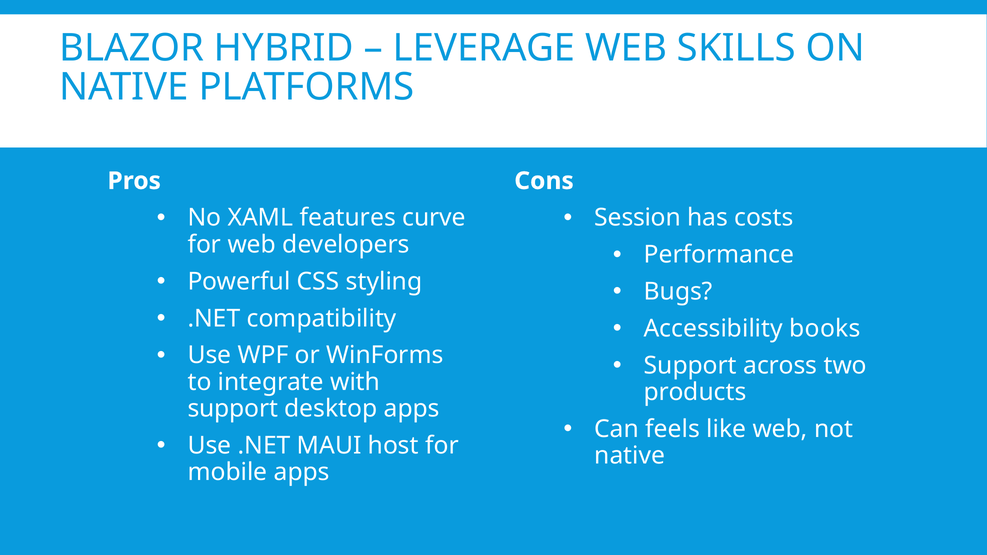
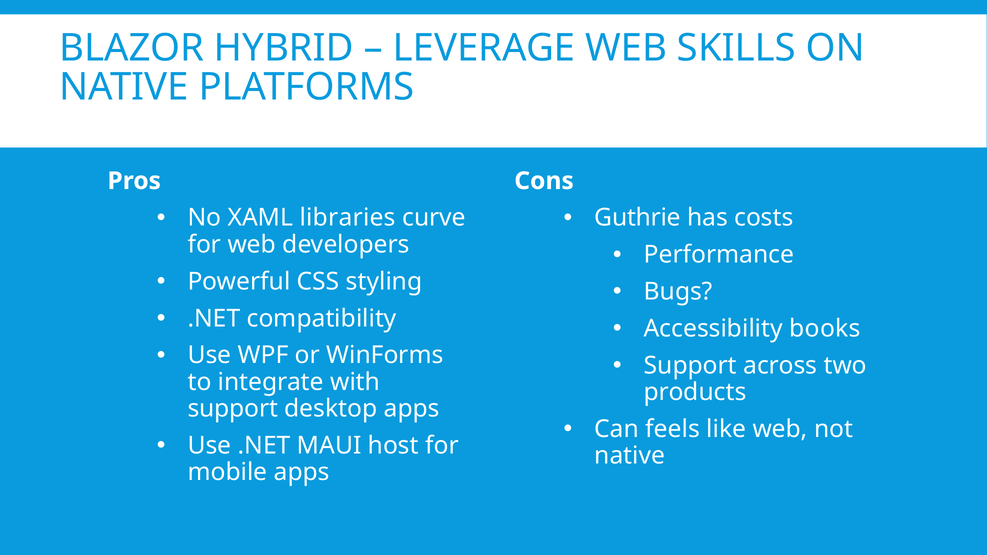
features: features -> libraries (348, 218)
Session: Session -> Guthrie (638, 218)
